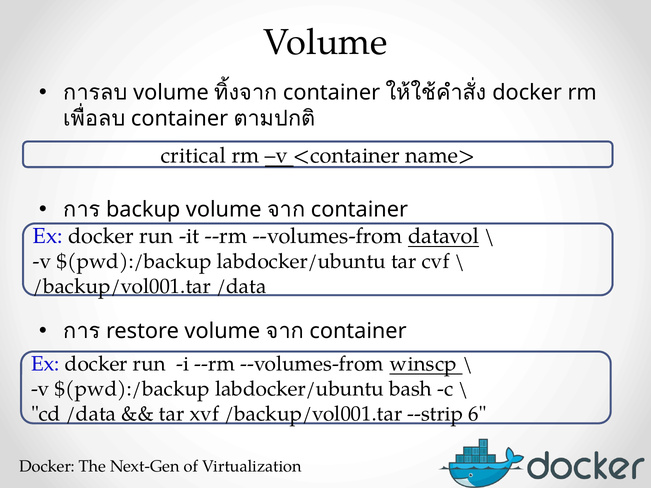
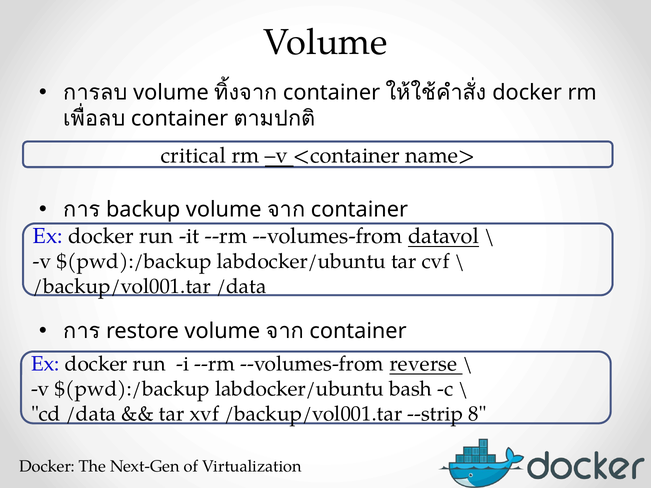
winscp: winscp -> reverse (423, 364)
6: 6 -> 8 (477, 414)
